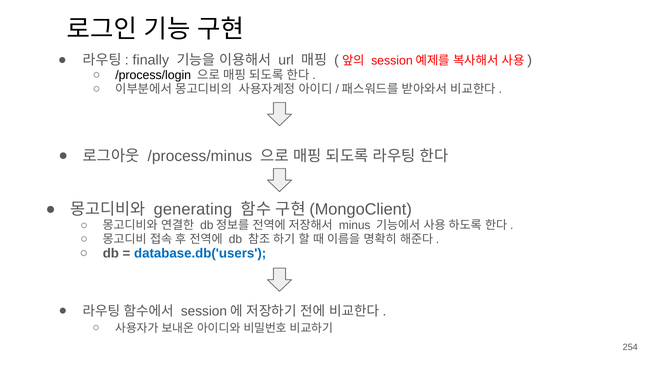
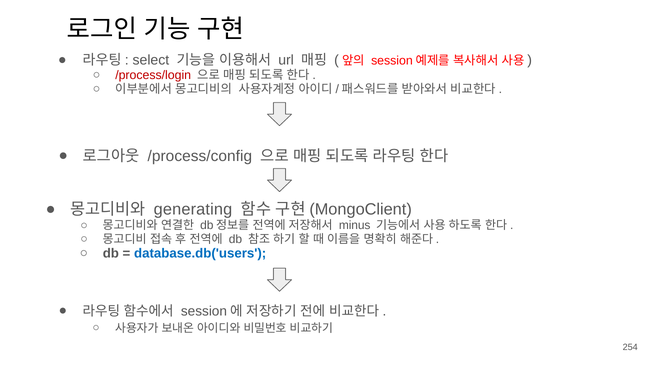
finally: finally -> select (151, 60)
/process/login colour: black -> red (153, 75)
/process/minus: /process/minus -> /process/config (200, 156)
